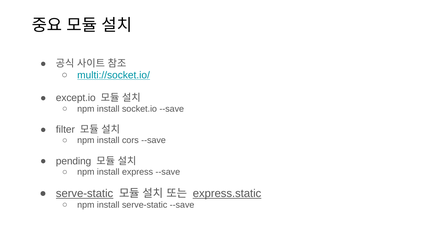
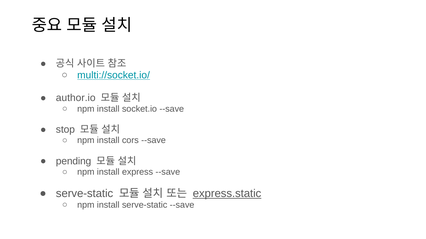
except.io: except.io -> author.io (76, 98)
filter: filter -> stop (65, 130)
serve-static underline: present -> none (85, 194)
